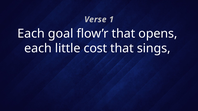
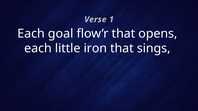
cost: cost -> iron (95, 48)
